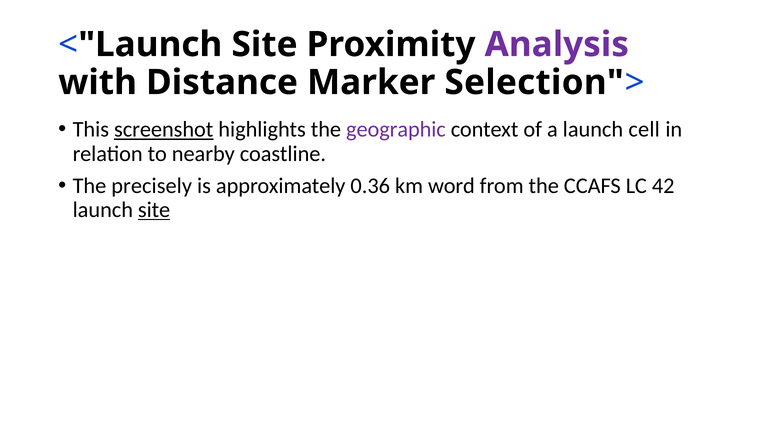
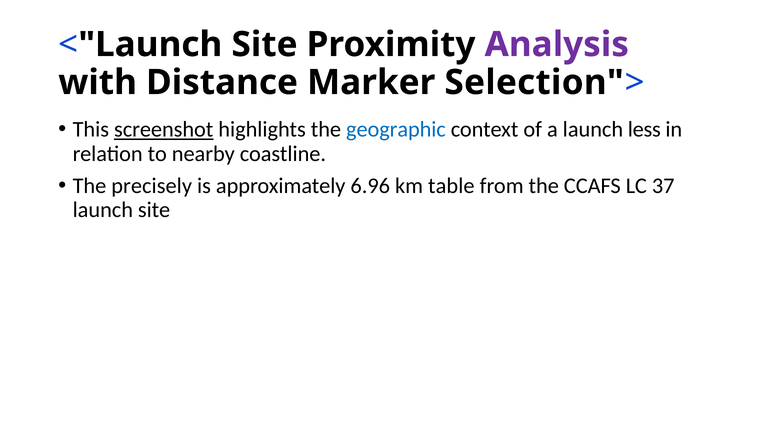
geographic colour: purple -> blue (396, 129)
cell: cell -> less (644, 129)
0.36: 0.36 -> 6.96 (370, 186)
word: word -> table (451, 186)
42: 42 -> 37 (663, 186)
site underline: present -> none (154, 210)
